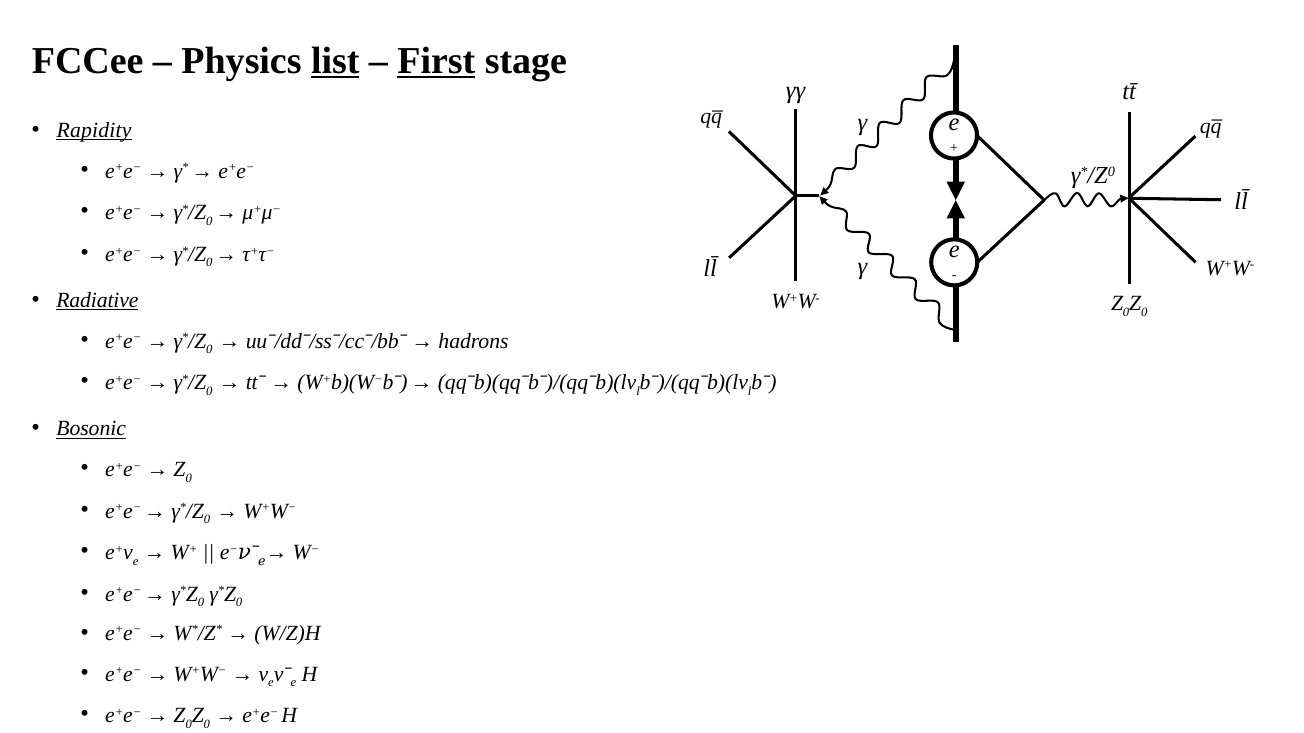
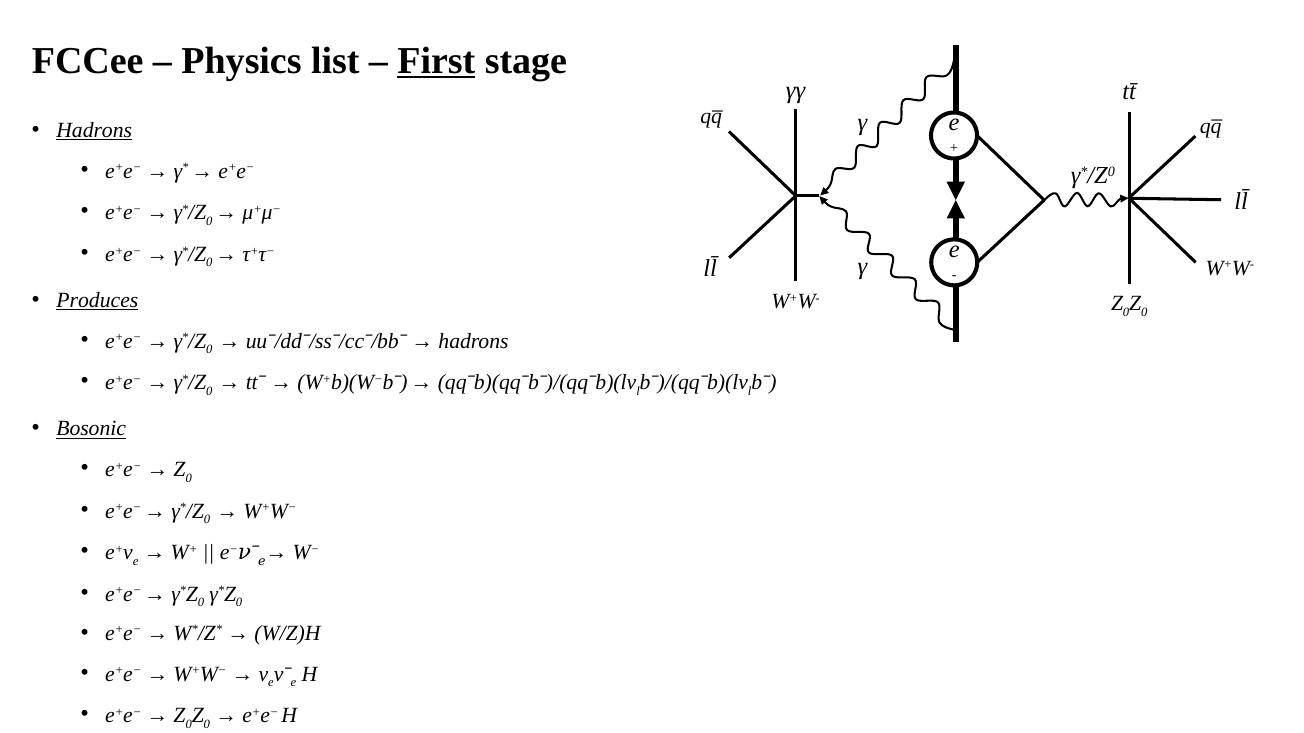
list underline: present -> none (335, 61)
Rapidity: Rapidity -> Hadrons (94, 130)
Radiative: Radiative -> Produces (97, 300)
